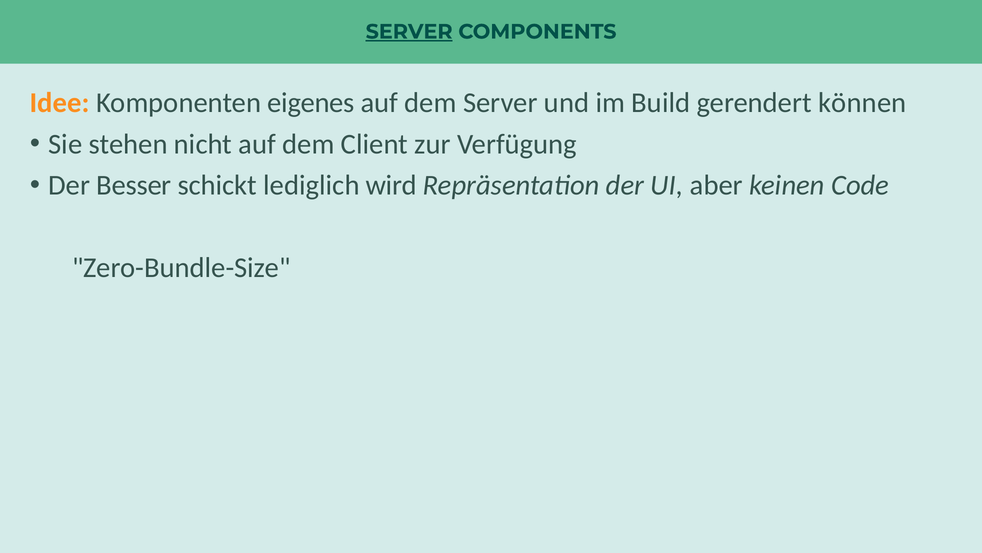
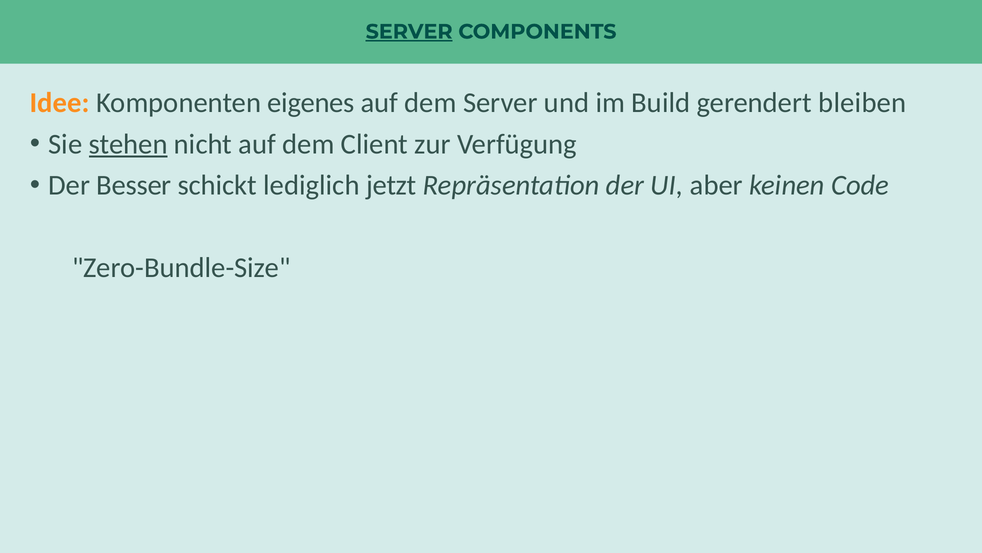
können: können -> bleiben (862, 103)
stehen underline: none -> present (128, 144)
wird: wird -> jetzt (391, 185)
